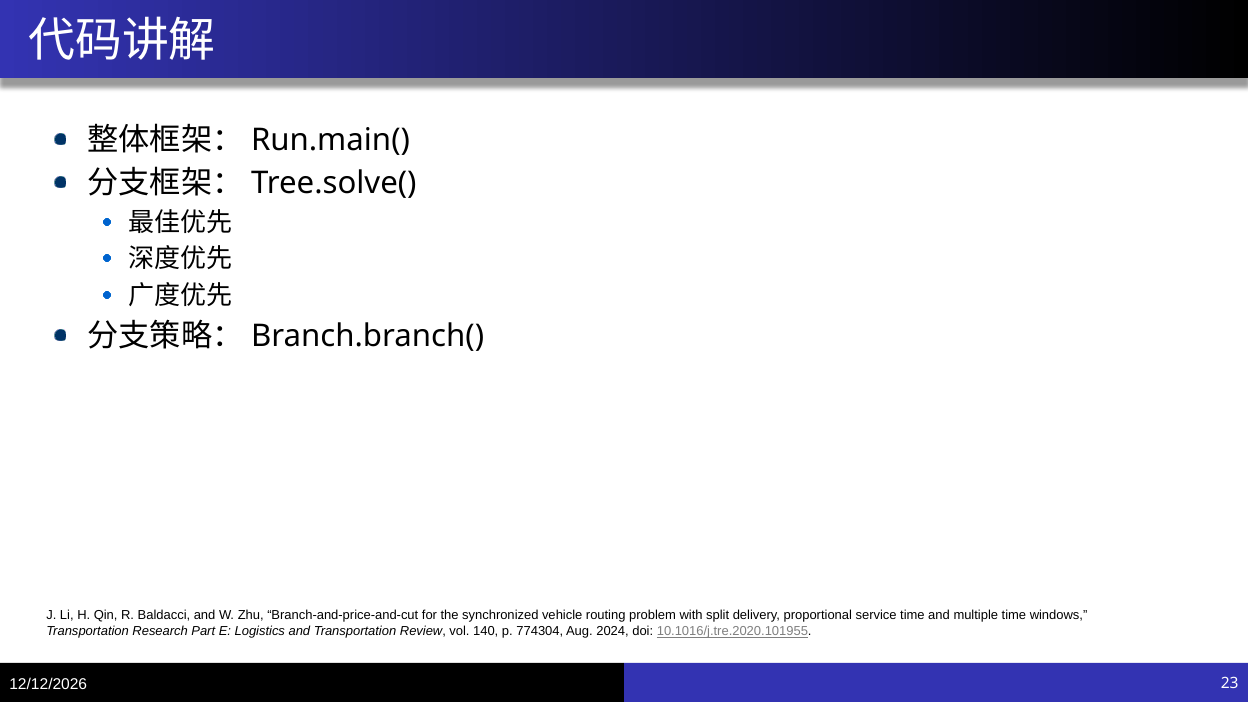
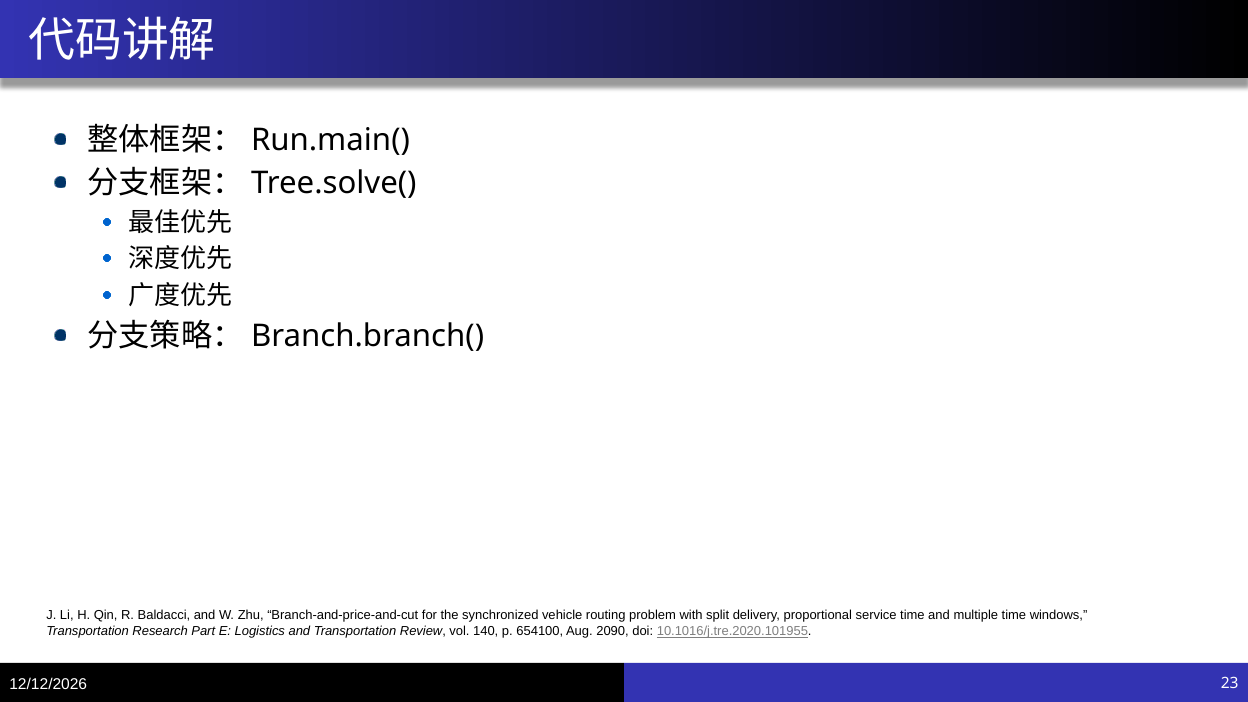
774304: 774304 -> 654100 (540, 631)
2024: 2024 -> 2090 (613, 631)
